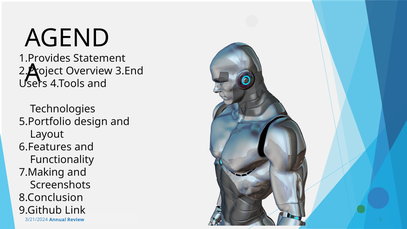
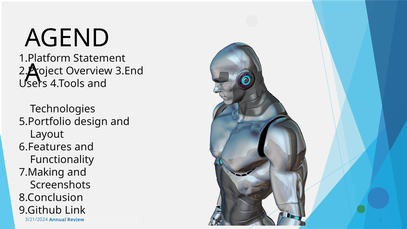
1.Provides: 1.Provides -> 1.Platform (45, 58)
